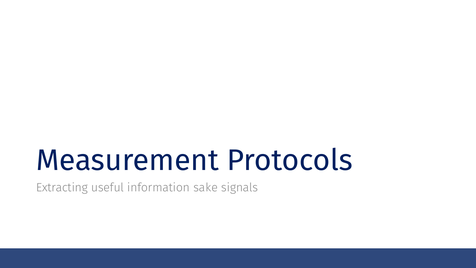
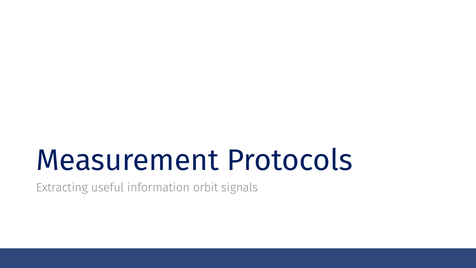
sake: sake -> orbit (206, 187)
